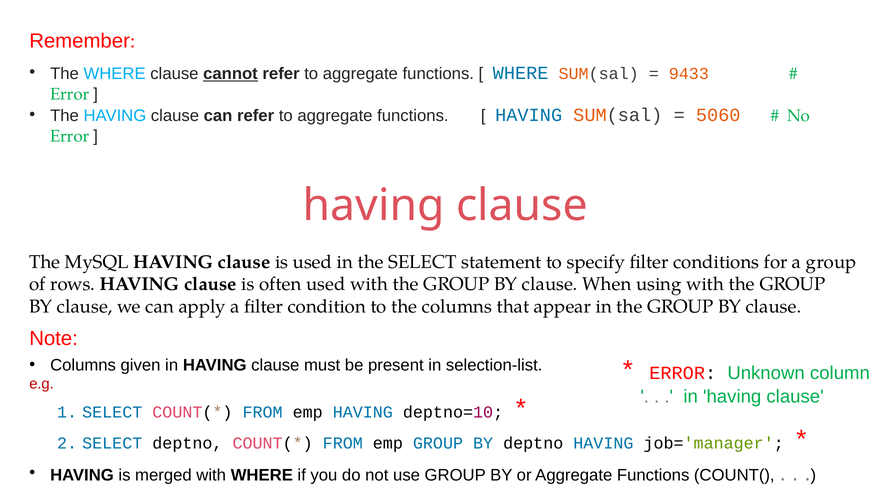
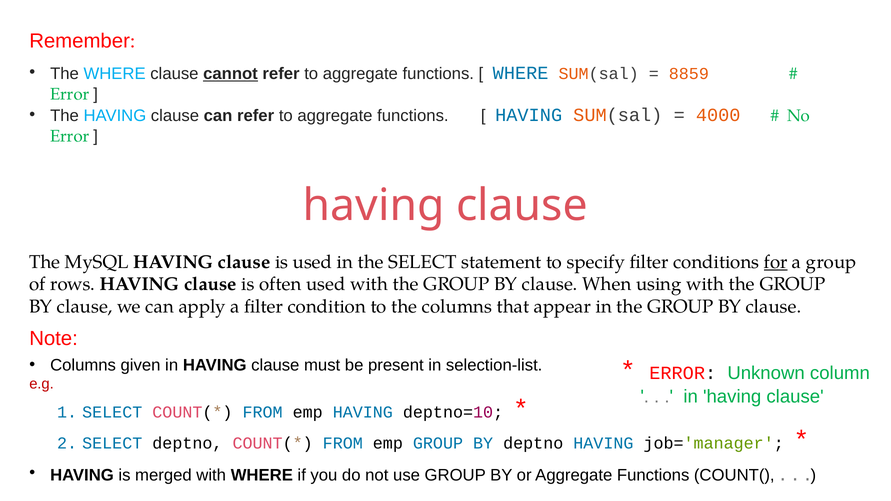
9433: 9433 -> 8859 (689, 74)
5060: 5060 -> 4000 (718, 115)
for underline: none -> present (776, 262)
